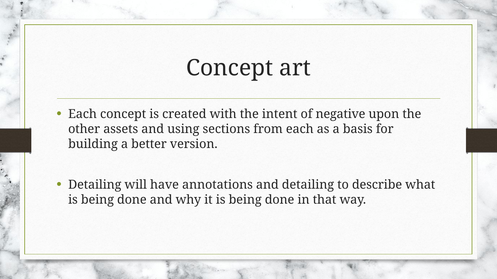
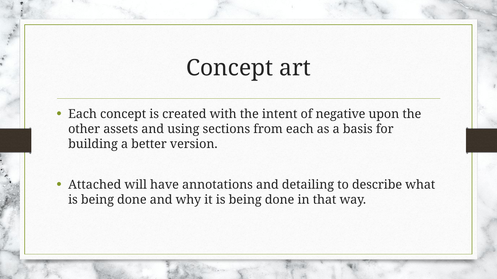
Detailing: Detailing -> Attached (95, 185)
